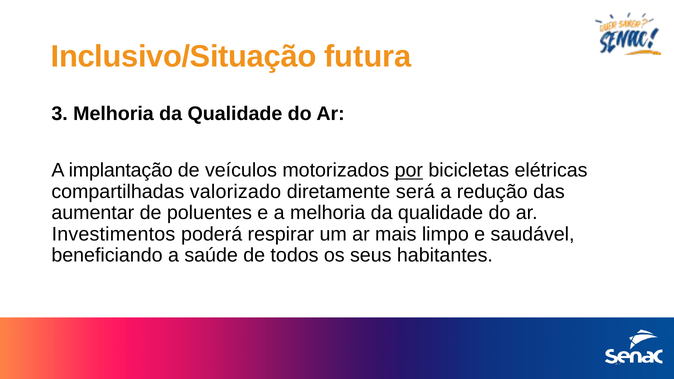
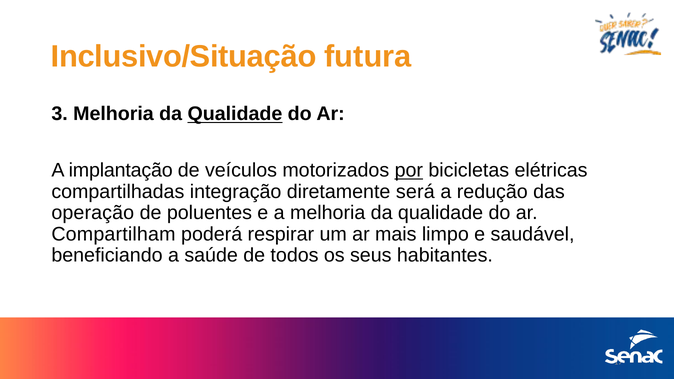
Qualidade underline: none -> present (235, 114)
valorizado: valorizado -> integração (236, 192)
aumentar: aumentar -> operação (93, 213)
Investimentos: Investimentos -> Compartilham (113, 234)
